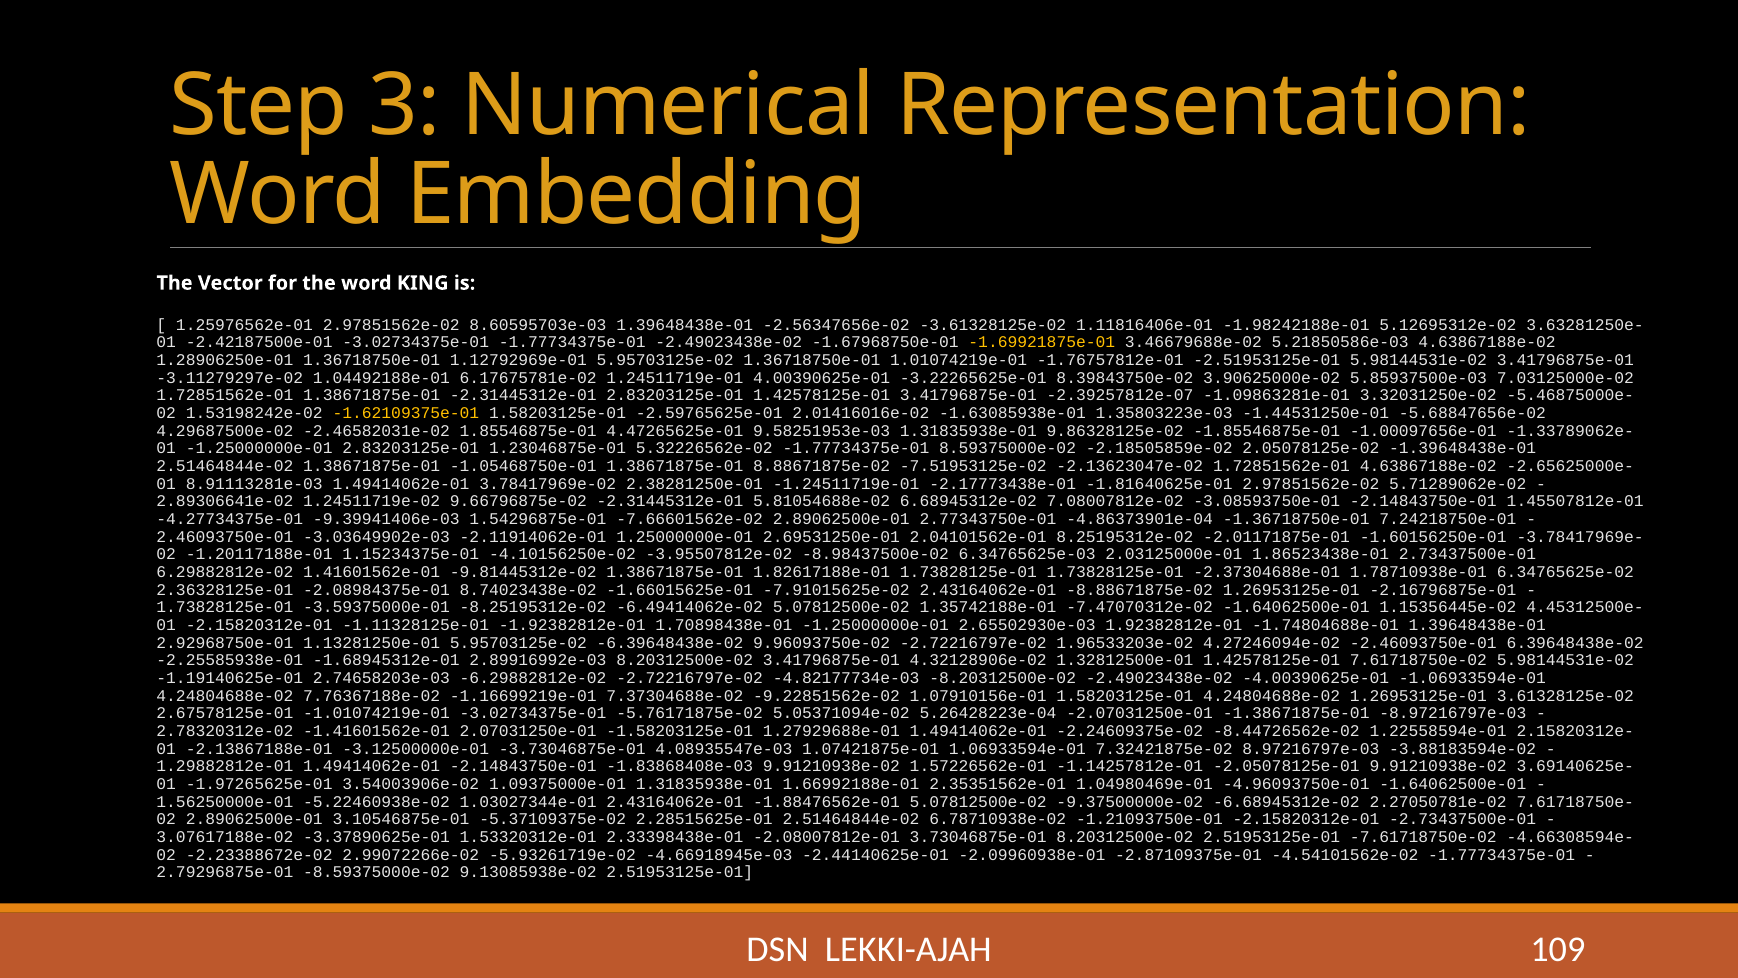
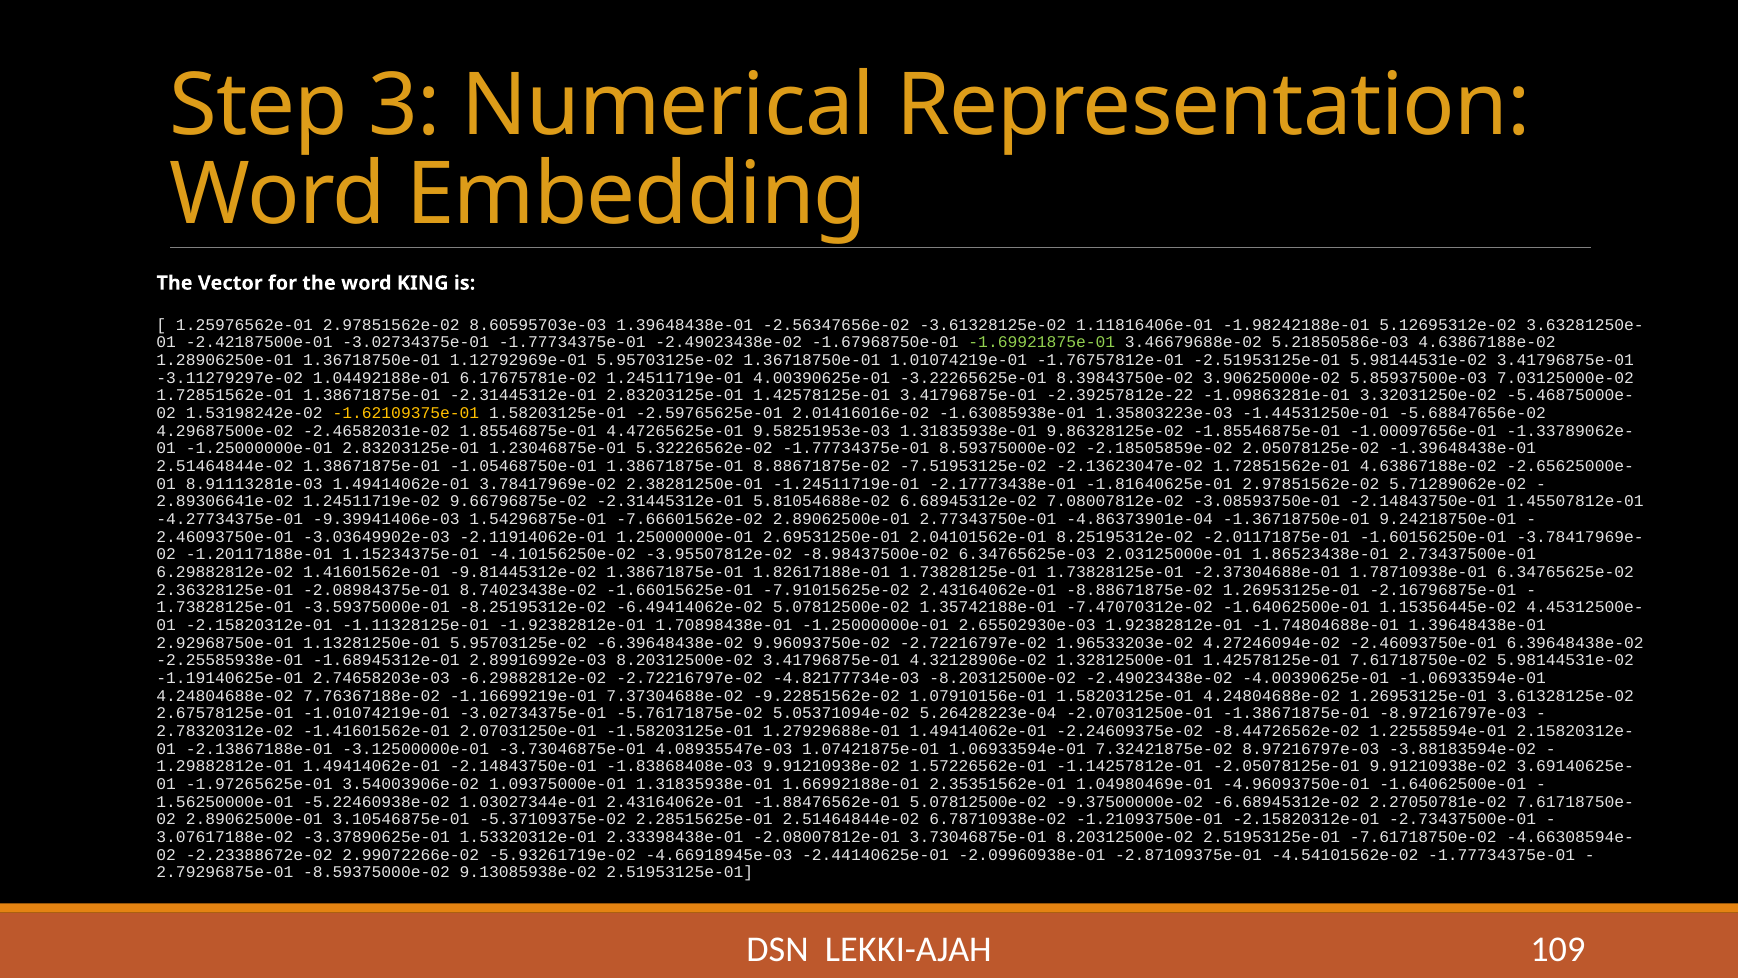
-1.69921875e-01 colour: yellow -> light green (1042, 342)
-2.39257812e-07: -2.39257812e-07 -> -2.39257812e-22 (1120, 395)
7.24218750e-01: 7.24218750e-01 -> 9.24218750e-01 (1448, 519)
